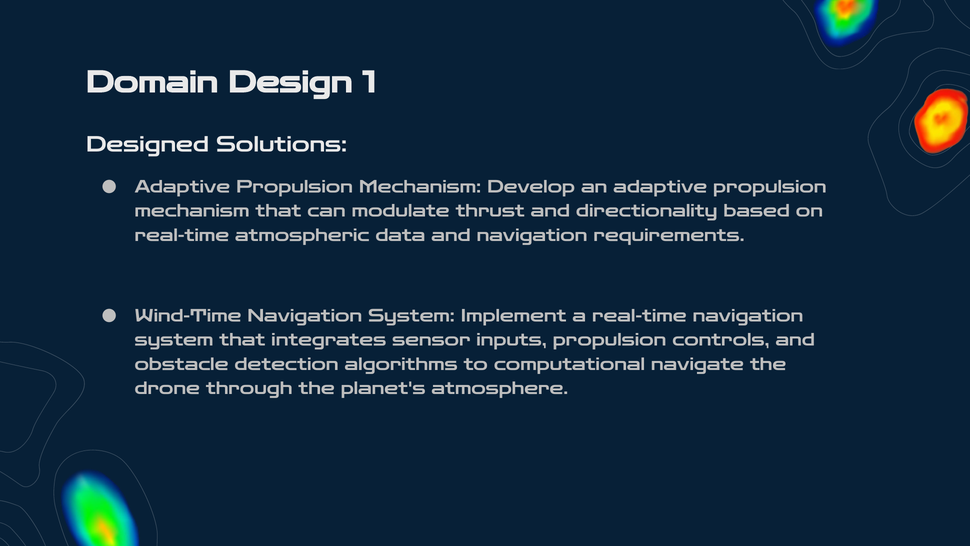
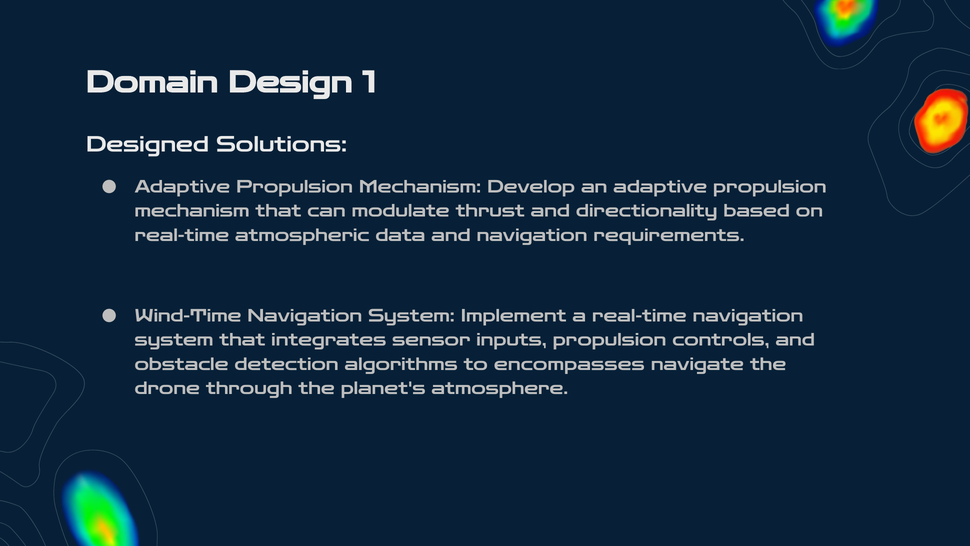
computational: computational -> encompasses (569, 364)
